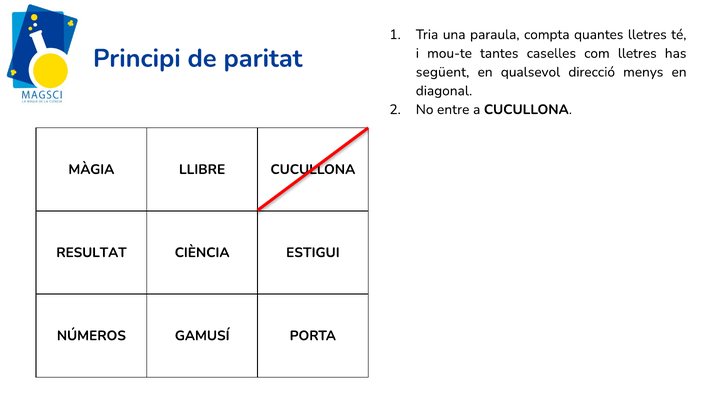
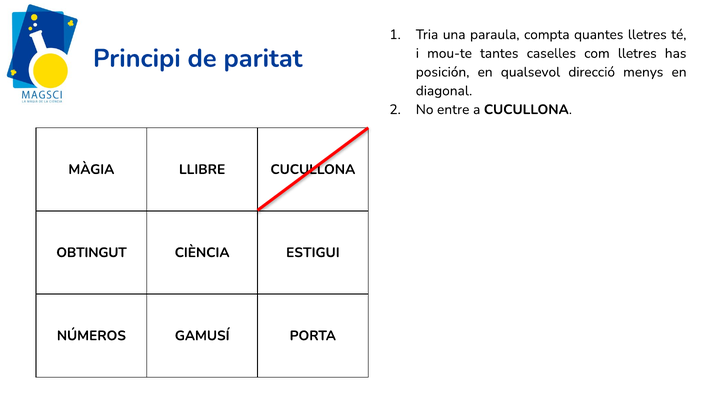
següent: següent -> posición (443, 72)
RESULTAT: RESULTAT -> OBTINGUT (92, 252)
